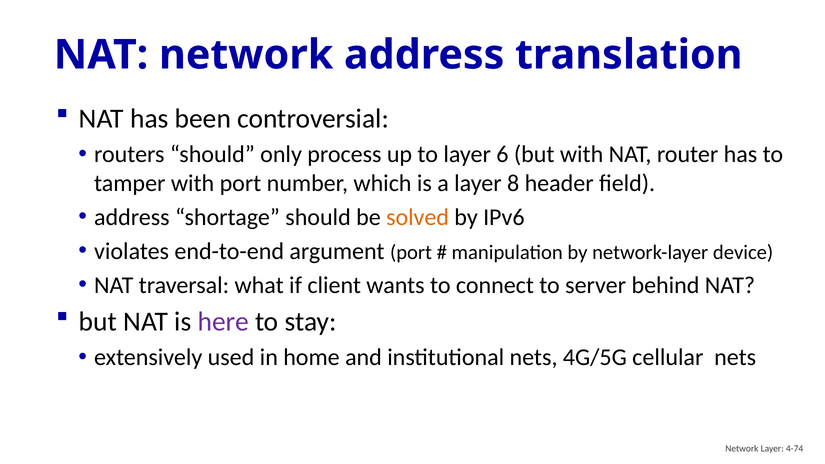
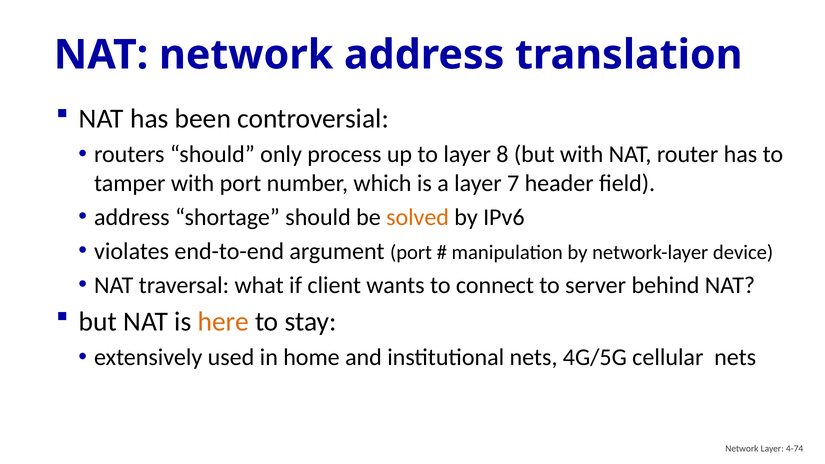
6: 6 -> 8 (502, 155)
8: 8 -> 7 (513, 183)
here colour: purple -> orange (223, 322)
